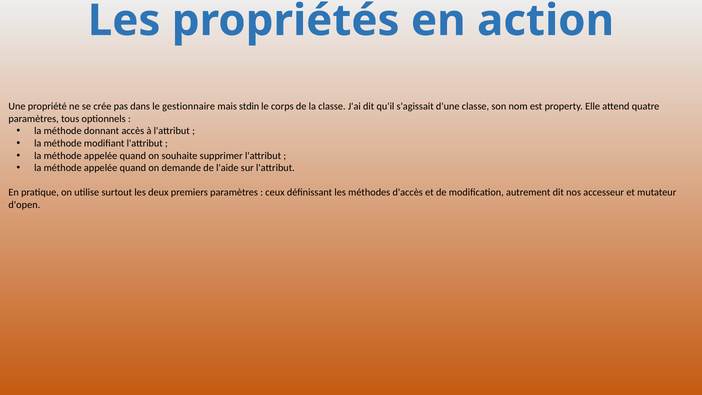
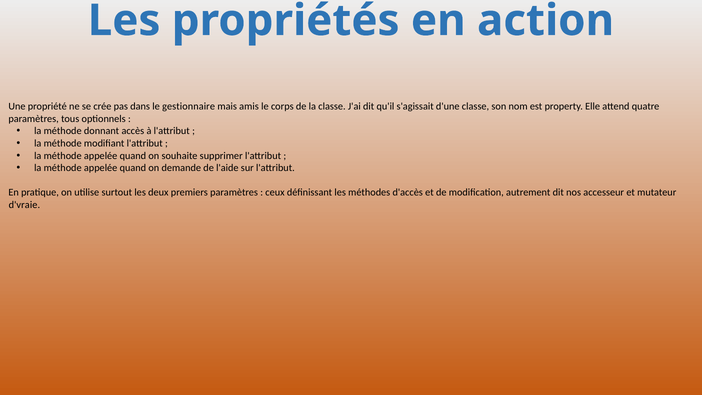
stdin: stdin -> amis (249, 106)
d'open: d'open -> d'vraie (24, 205)
